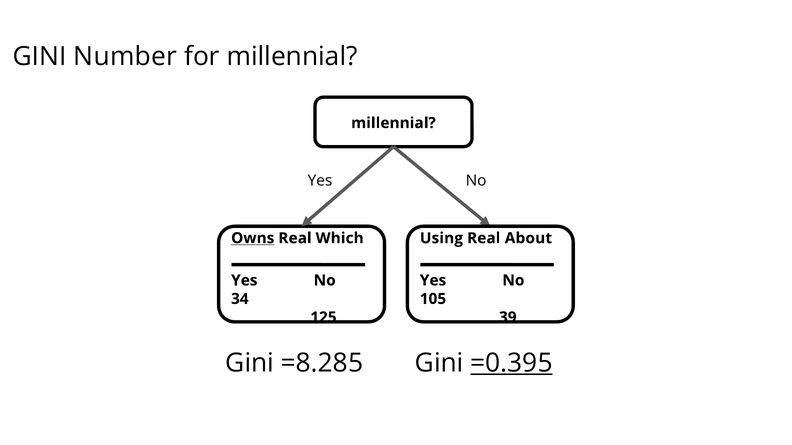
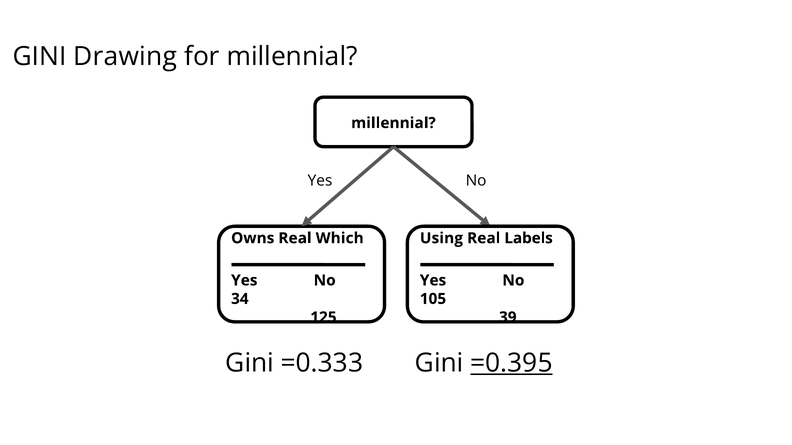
Number: Number -> Drawing (125, 57)
Owns underline: present -> none (253, 238)
About: About -> Labels (529, 238)
=8.285: =8.285 -> =0.333 (322, 363)
